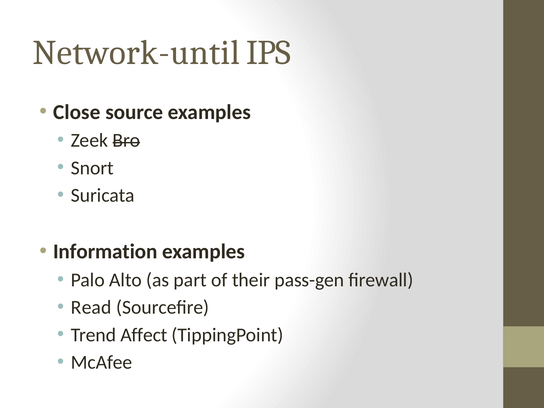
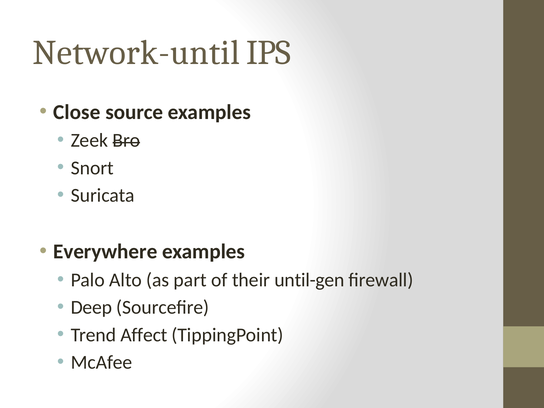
Information: Information -> Everywhere (105, 252)
pass-gen: pass-gen -> until-gen (309, 280)
Read: Read -> Deep (91, 307)
